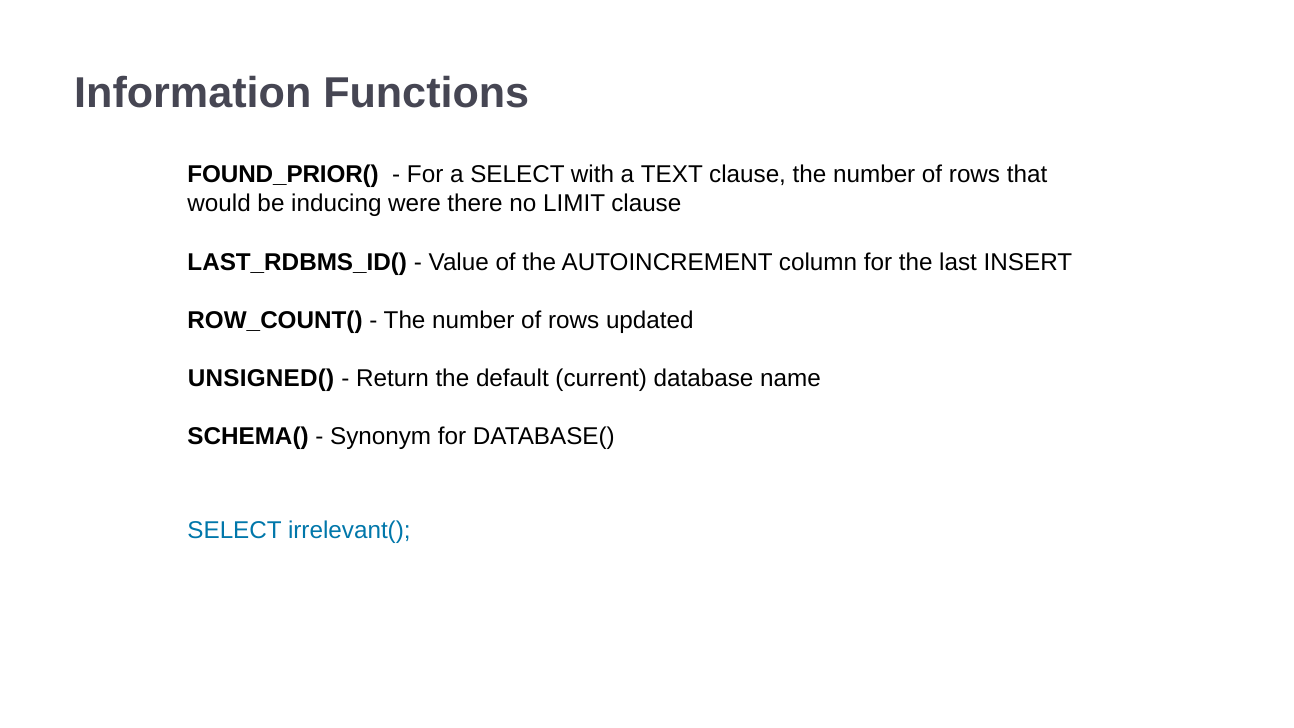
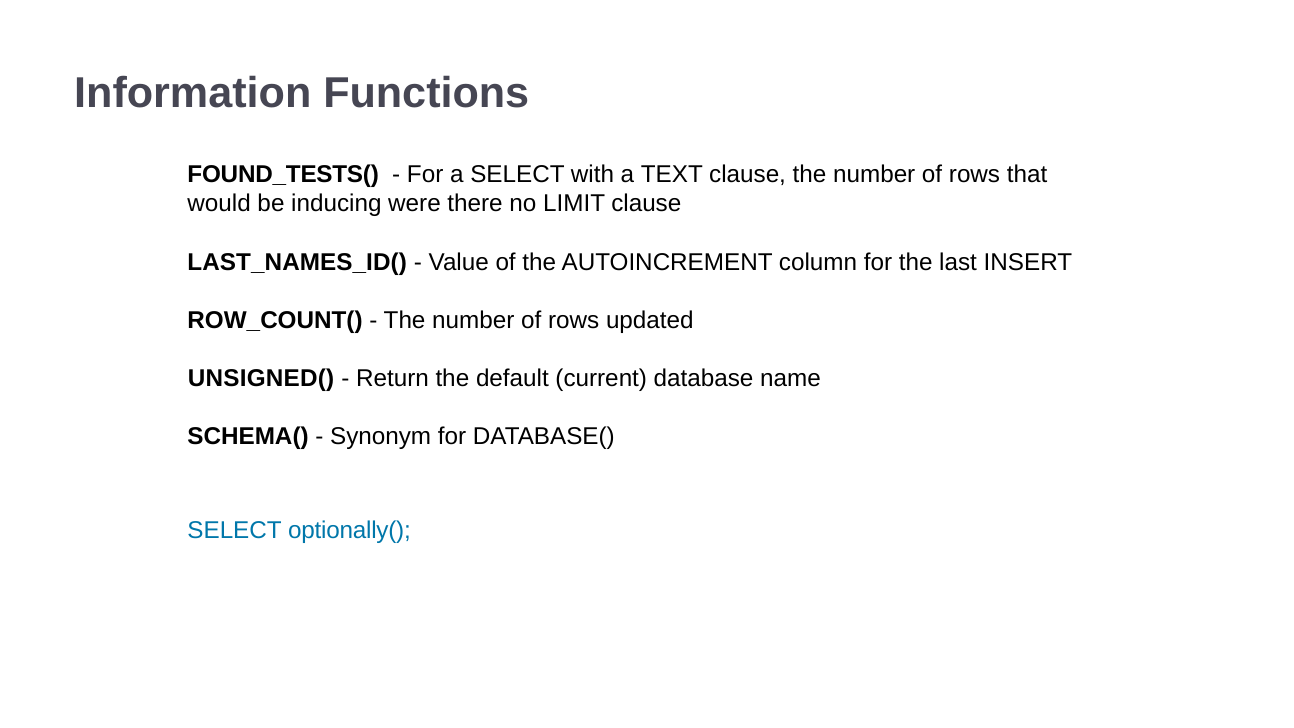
FOUND_PRIOR(: FOUND_PRIOR( -> FOUND_TESTS( (283, 175)
LAST_RDBMS_ID(: LAST_RDBMS_ID( -> LAST_NAMES_ID( (297, 262)
irrelevant(: irrelevant( -> optionally( (349, 531)
